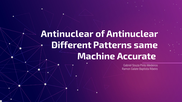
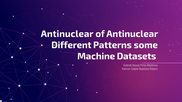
same: same -> some (146, 45)
Accurate: Accurate -> Datasets (136, 56)
